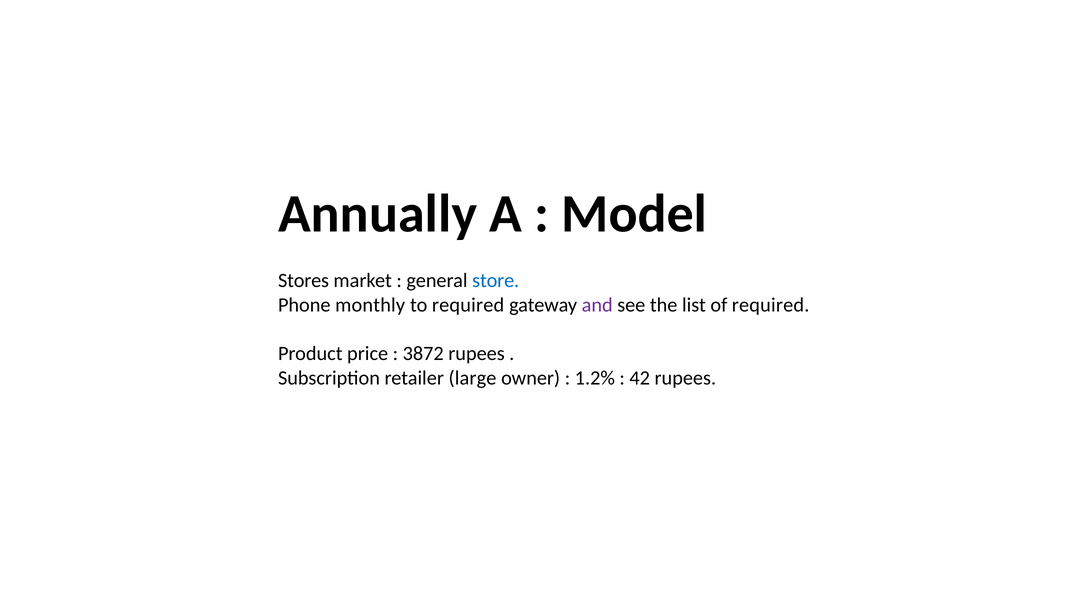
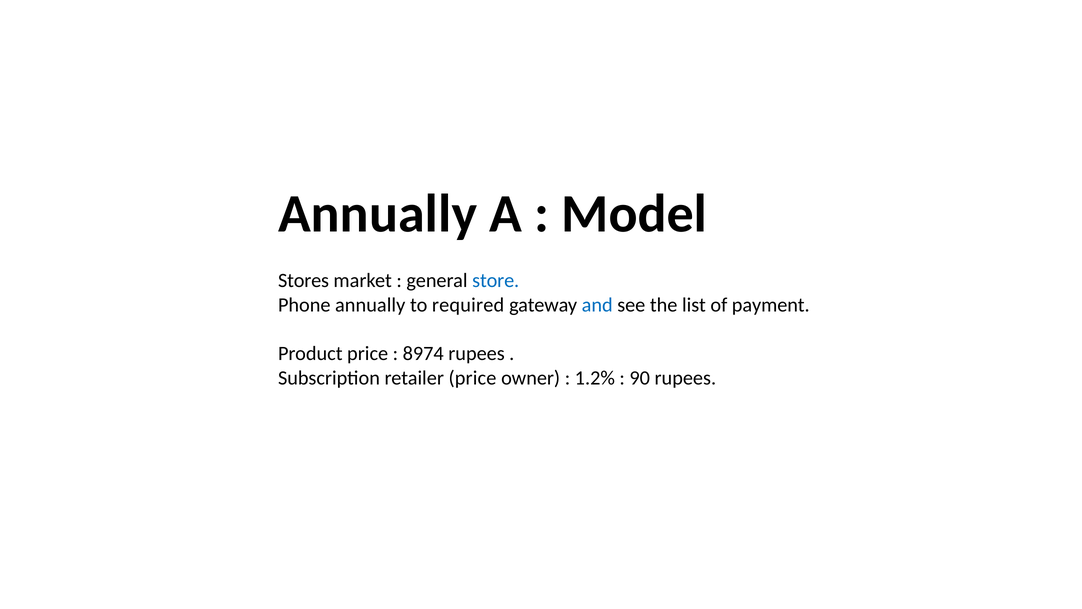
Phone monthly: monthly -> annually (370, 305)
and colour: purple -> blue (597, 305)
of required: required -> payment (771, 305)
3872: 3872 -> 8974 (423, 353)
retailer large: large -> price (472, 378)
42: 42 -> 90 (640, 378)
